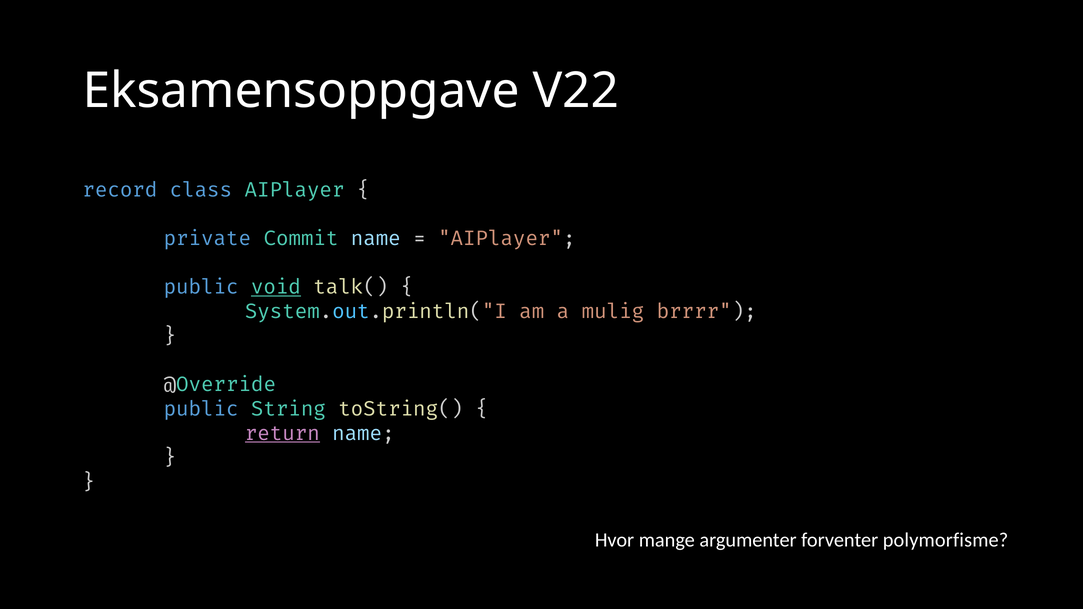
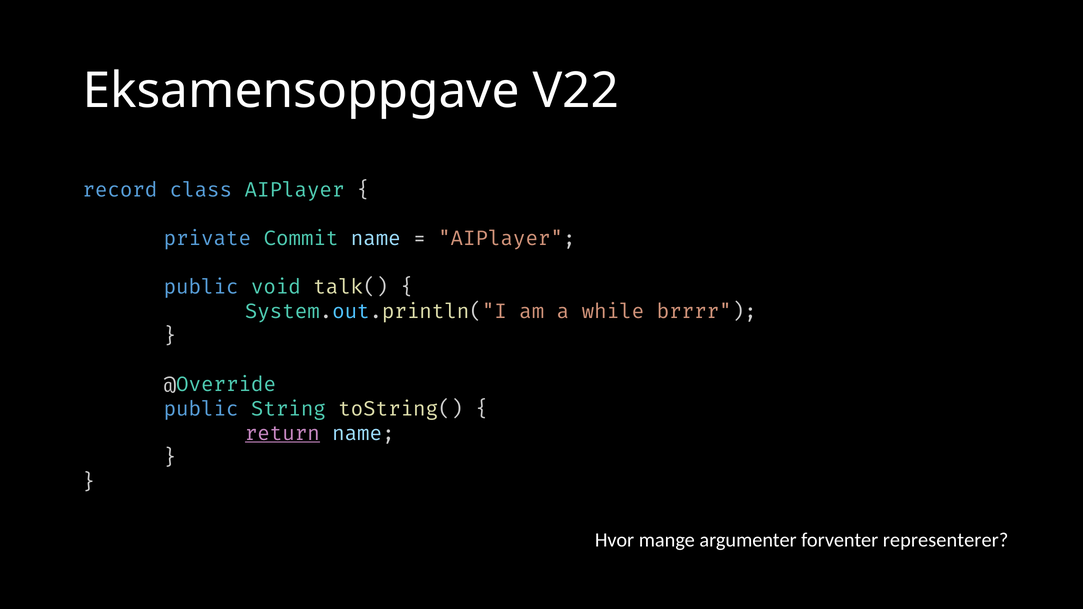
void underline: present -> none (276, 287)
mulig: mulig -> while (613, 312)
polymorfisme: polymorfisme -> representerer (946, 540)
